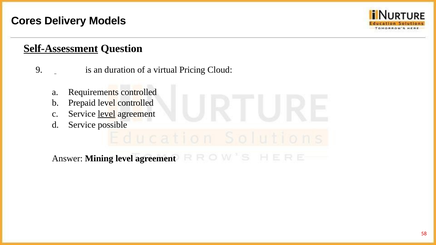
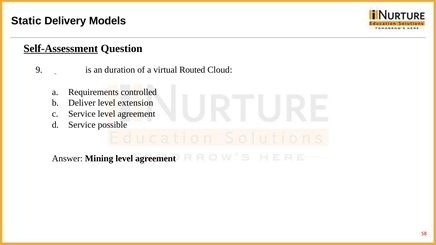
Cores: Cores -> Static (26, 21)
Pricing: Pricing -> Routed (192, 70)
Prepaid: Prepaid -> Deliver (82, 103)
level controlled: controlled -> extension (135, 103)
level underline: present -> none (107, 114)
